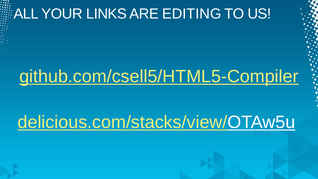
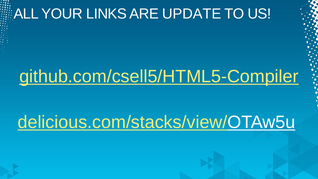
EDITING: EDITING -> UPDATE (192, 14)
